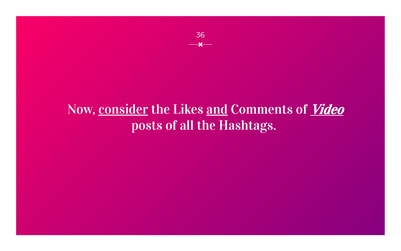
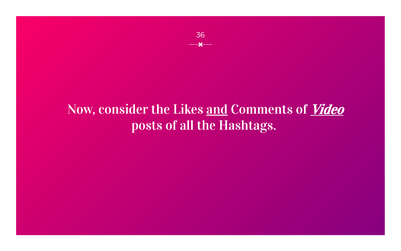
consider underline: present -> none (123, 109)
